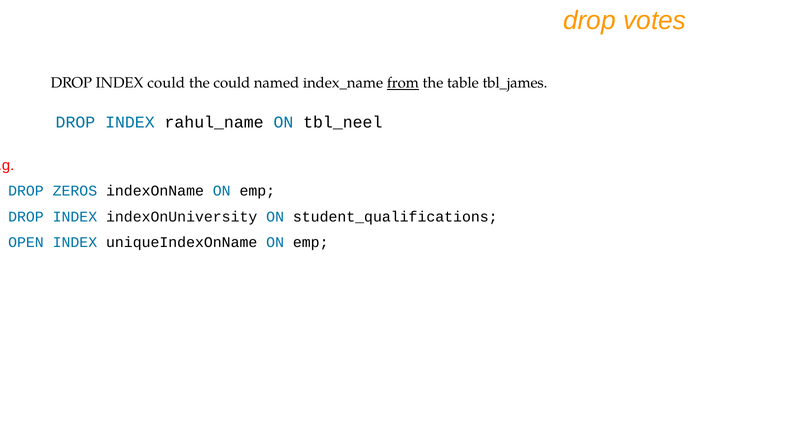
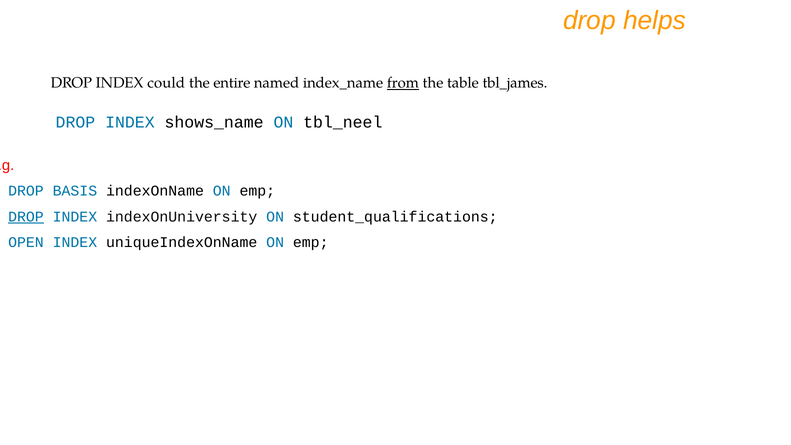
votes: votes -> helps (655, 21)
the could: could -> entire (232, 83)
rahul_name: rahul_name -> shows_name (214, 122)
ZEROS: ZEROS -> BASIS (75, 191)
DROP underline: none -> present (26, 217)
